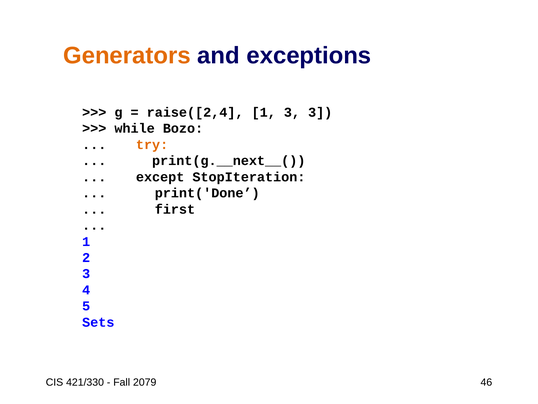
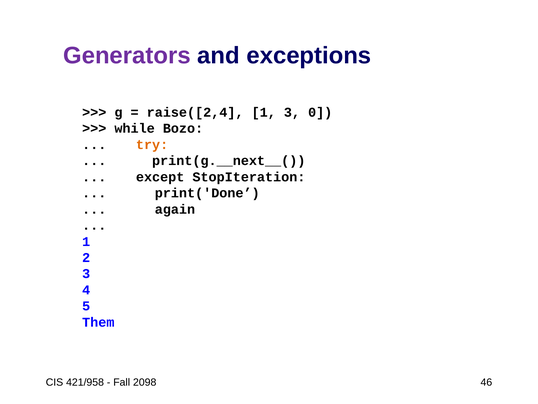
Generators colour: orange -> purple (127, 55)
3 3: 3 -> 0 (320, 112)
first: first -> again (175, 209)
Sets: Sets -> Them (98, 322)
421/330: 421/330 -> 421/958 (85, 382)
2079: 2079 -> 2098 (145, 382)
